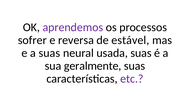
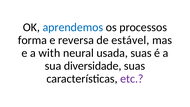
aprendemos colour: purple -> blue (73, 27)
sofrer: sofrer -> forma (32, 40)
a suas: suas -> with (49, 53)
geralmente: geralmente -> diversidade (93, 66)
